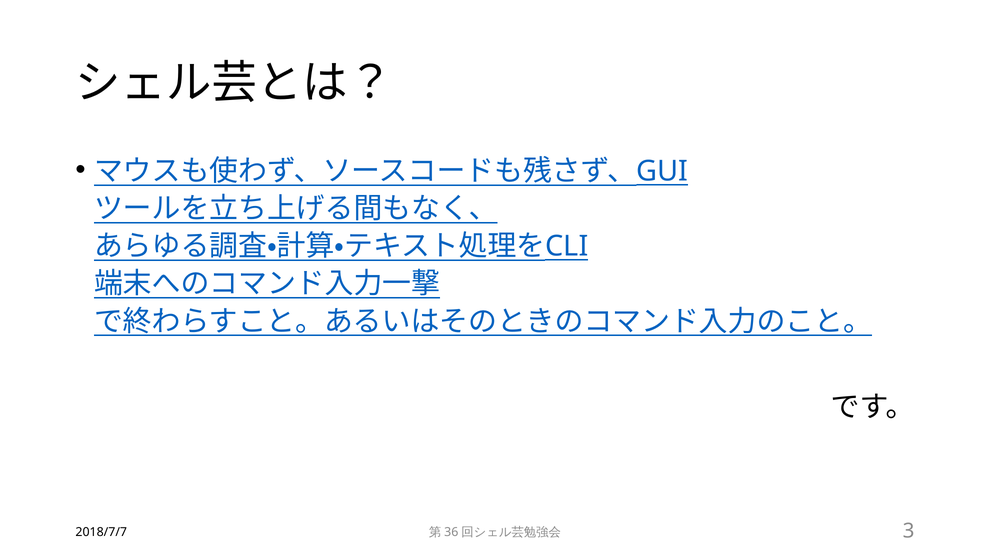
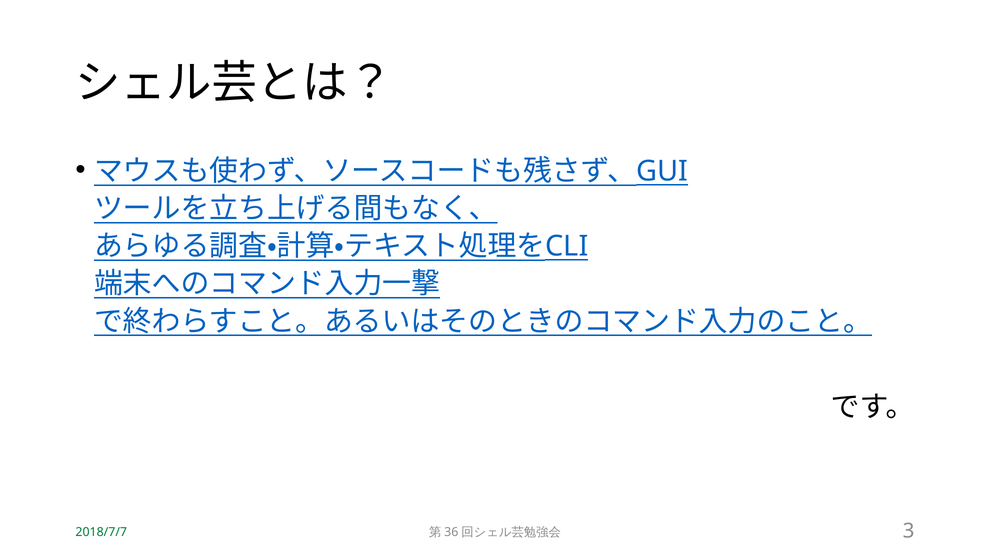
2018/7/7 colour: black -> green (101, 532)
